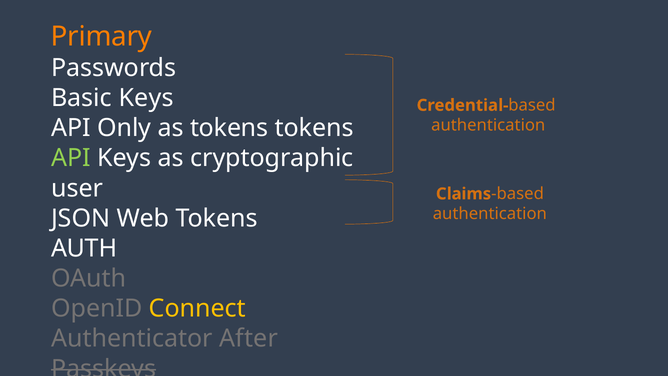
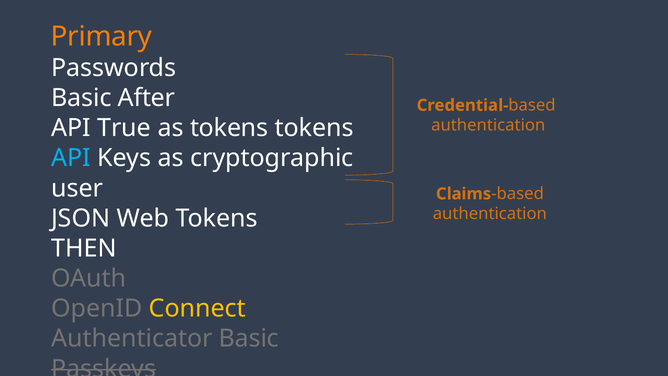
Basic Keys: Keys -> After (147, 98)
Only: Only -> True (124, 128)
API colour: light green -> light blue (71, 158)
AUTH: AUTH -> THEN (84, 248)
Authenticator After: After -> Basic (249, 338)
